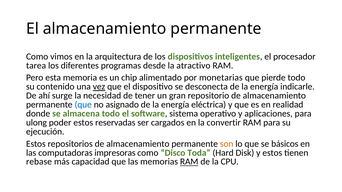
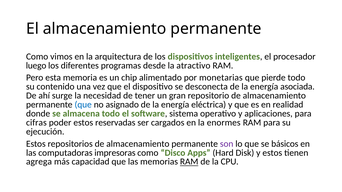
tarea: tarea -> luego (36, 66)
vez underline: present -> none (99, 87)
indicarle: indicarle -> asociada (297, 87)
ulong: ulong -> cifras (36, 123)
convertir: convertir -> enormes (224, 123)
son colour: orange -> purple (227, 144)
Toda: Toda -> Apps (199, 153)
rebase: rebase -> agrega (39, 162)
